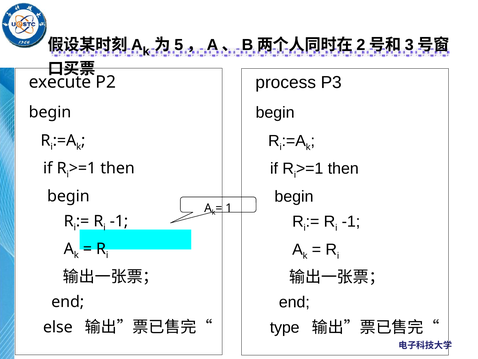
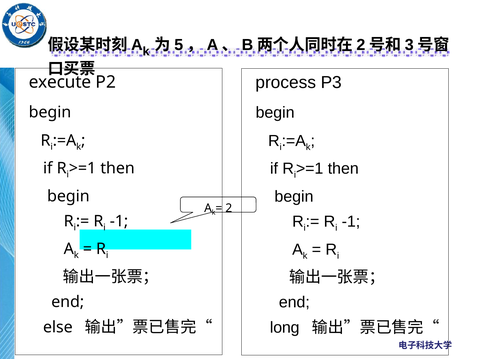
1: 1 -> 2 (229, 208)
type: type -> long (285, 327)
